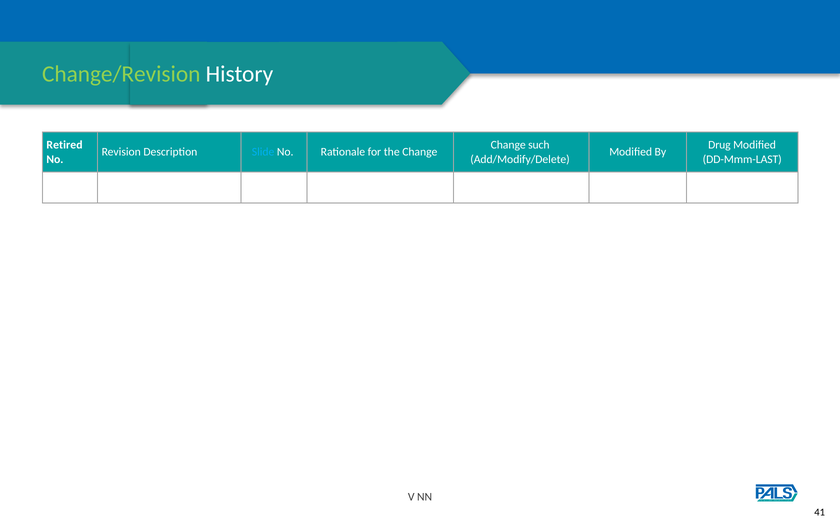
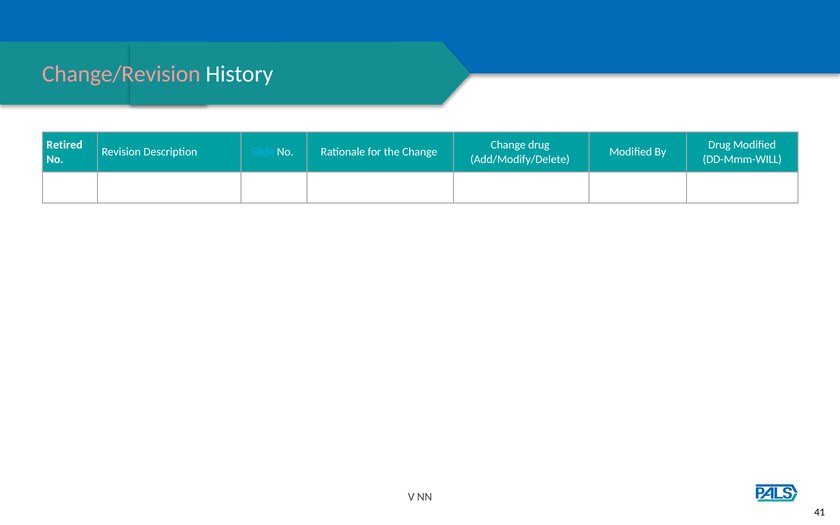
Change/Revision colour: light green -> pink (121, 74)
Change such: such -> drug (539, 145)
DD-Mmm-LAST: DD-Mmm-LAST -> DD-Mmm-WILL (742, 159)
